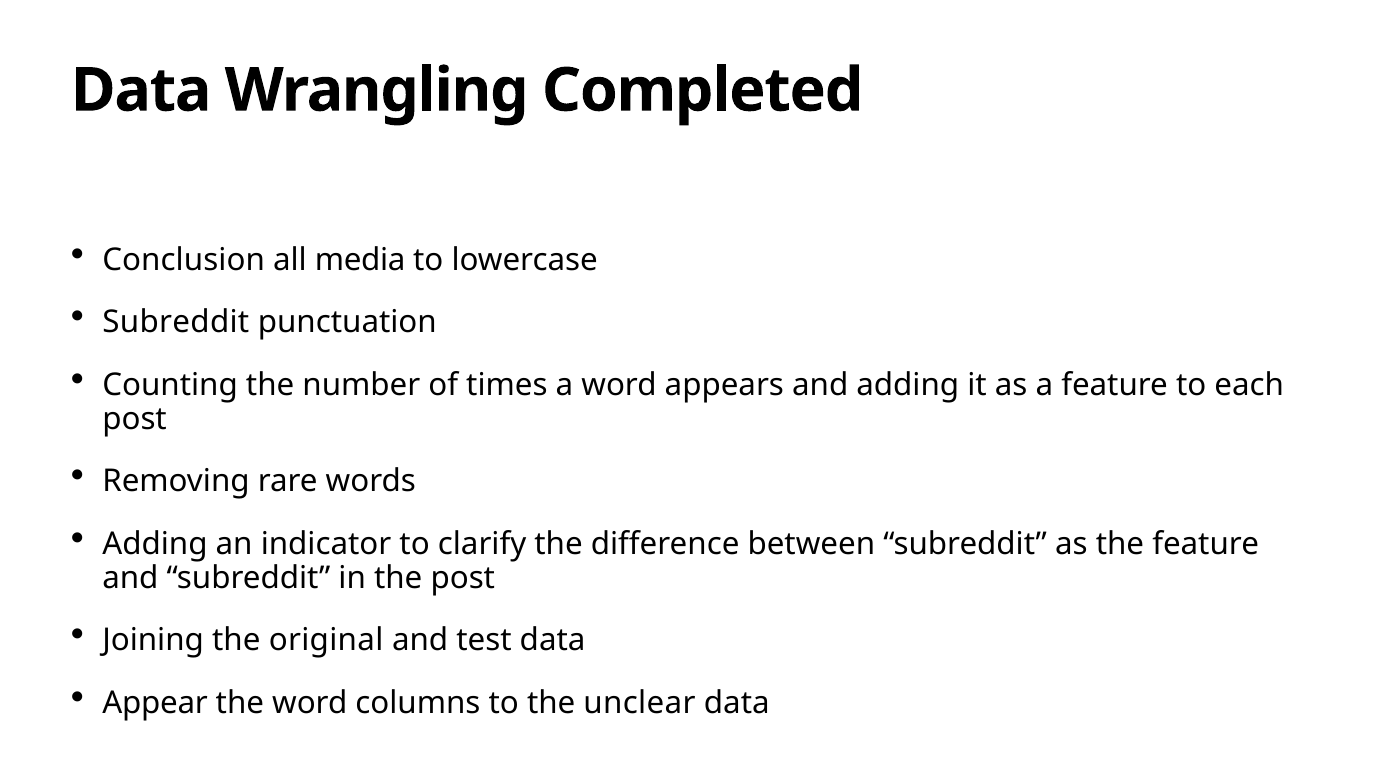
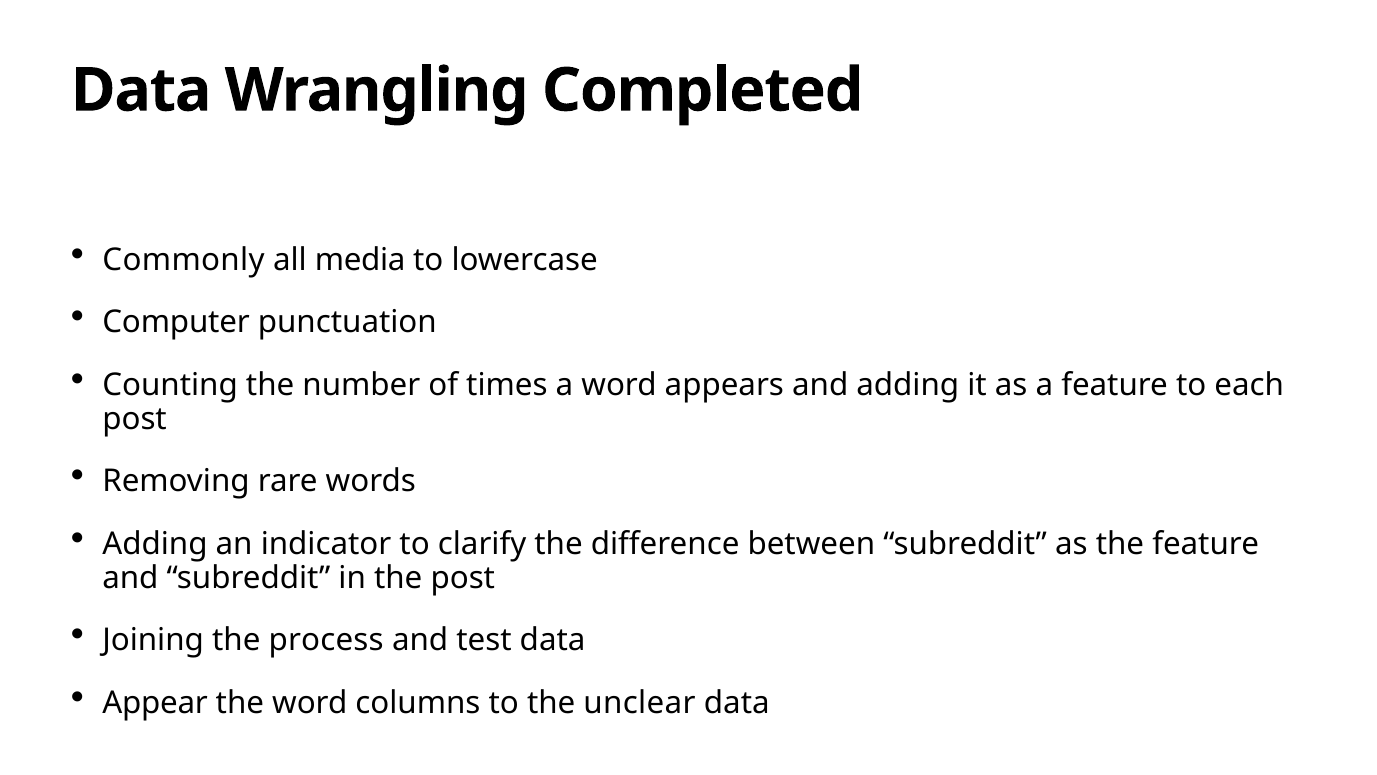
Conclusion: Conclusion -> Commonly (183, 260)
Subreddit: Subreddit -> Computer (176, 322)
original: original -> process (326, 640)
